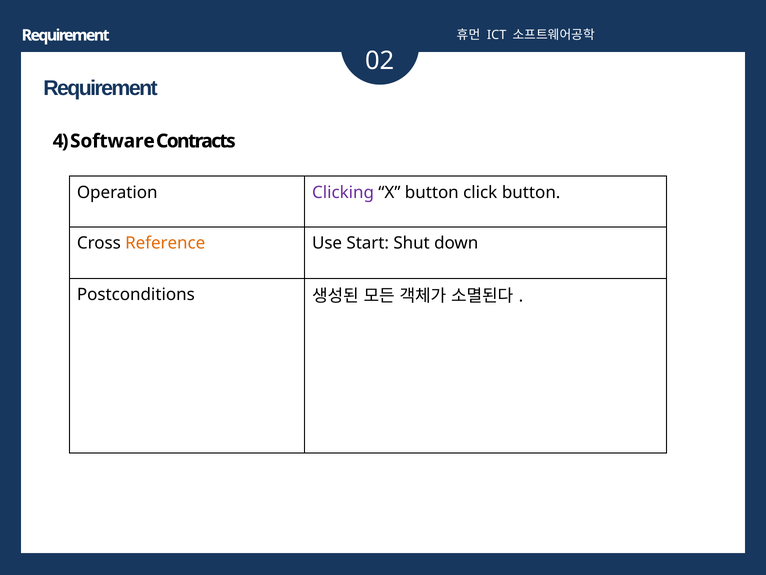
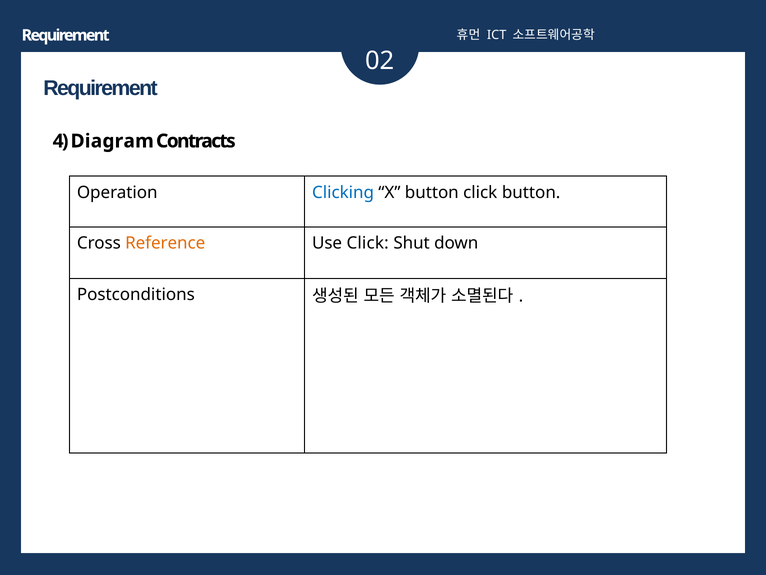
Software: Software -> Diagram (112, 141)
Clicking colour: purple -> blue (343, 192)
Use Start: Start -> Click (368, 243)
